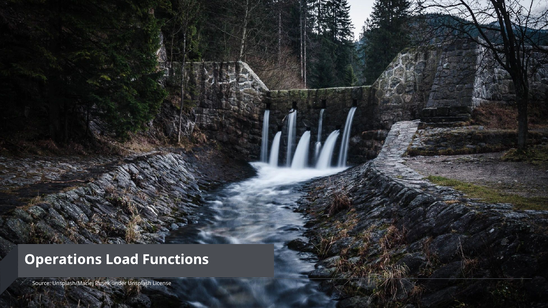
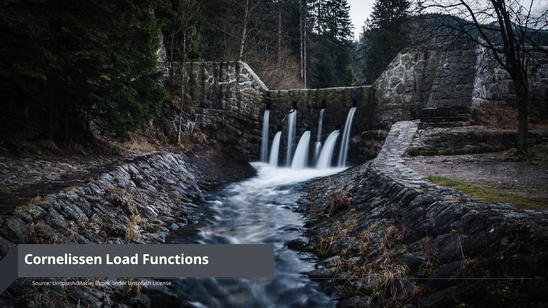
Operations: Operations -> Cornelissen (63, 260)
